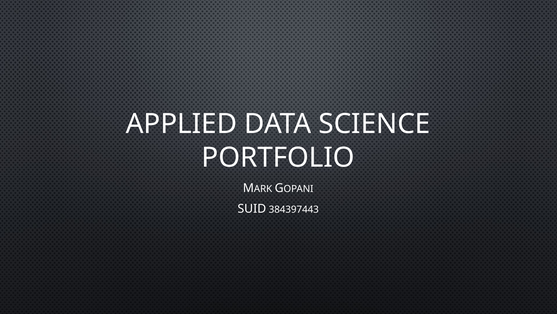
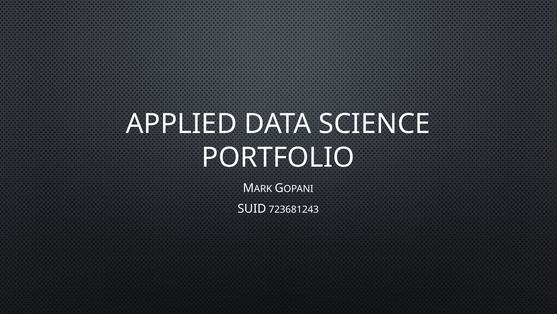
384397443: 384397443 -> 723681243 (294, 209)
